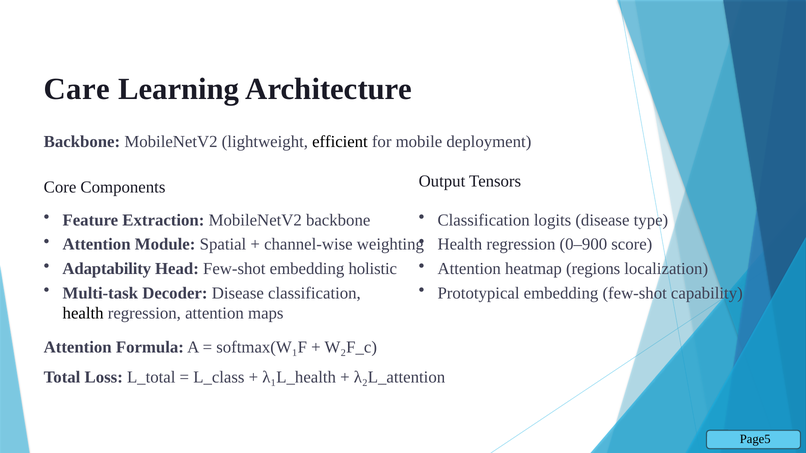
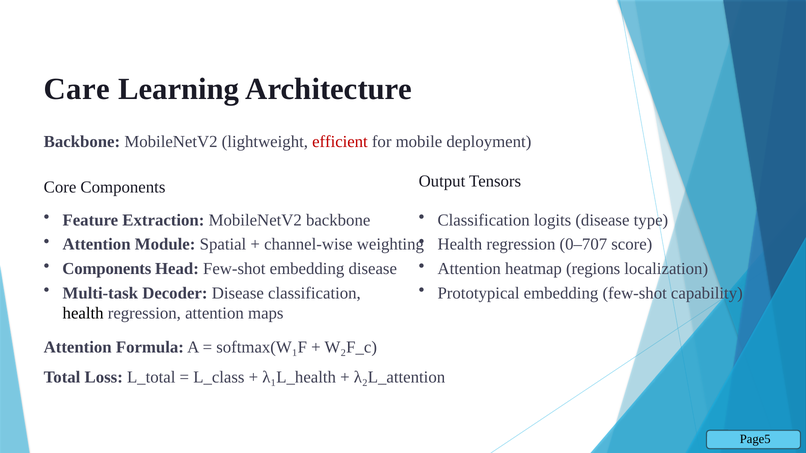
efficient colour: black -> red (340, 142)
0–900: 0–900 -> 0–707 (583, 245)
Adaptability: Adaptability -> Components (107, 269)
embedding holistic: holistic -> disease (373, 269)
